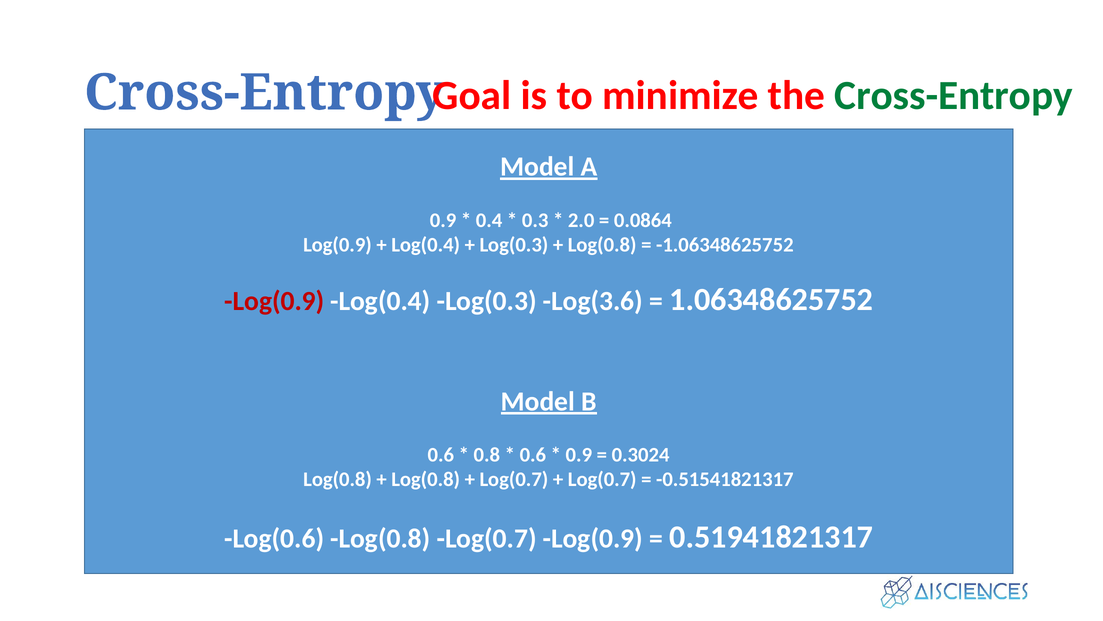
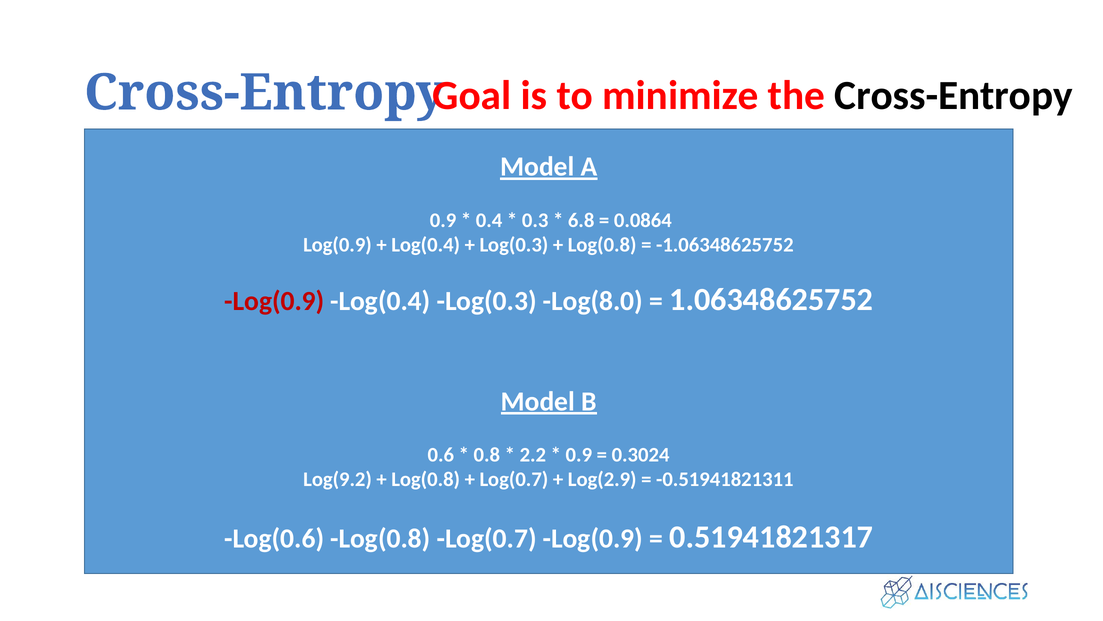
Cross-Entropy colour: green -> black (954, 96)
2.0: 2.0 -> 6.8 (581, 220)
Log(3.6: Log(3.6 -> Log(8.0 (593, 301)
0.6: 0.6 -> 2.2 (533, 454)
Log(0.8: Log(0.8 -> Log(9.2 (338, 479)
Log(0.7: Log(0.7 -> Log(2.9 (602, 479)
-0.51541821317: -0.51541821317 -> -0.51941821311 (725, 479)
